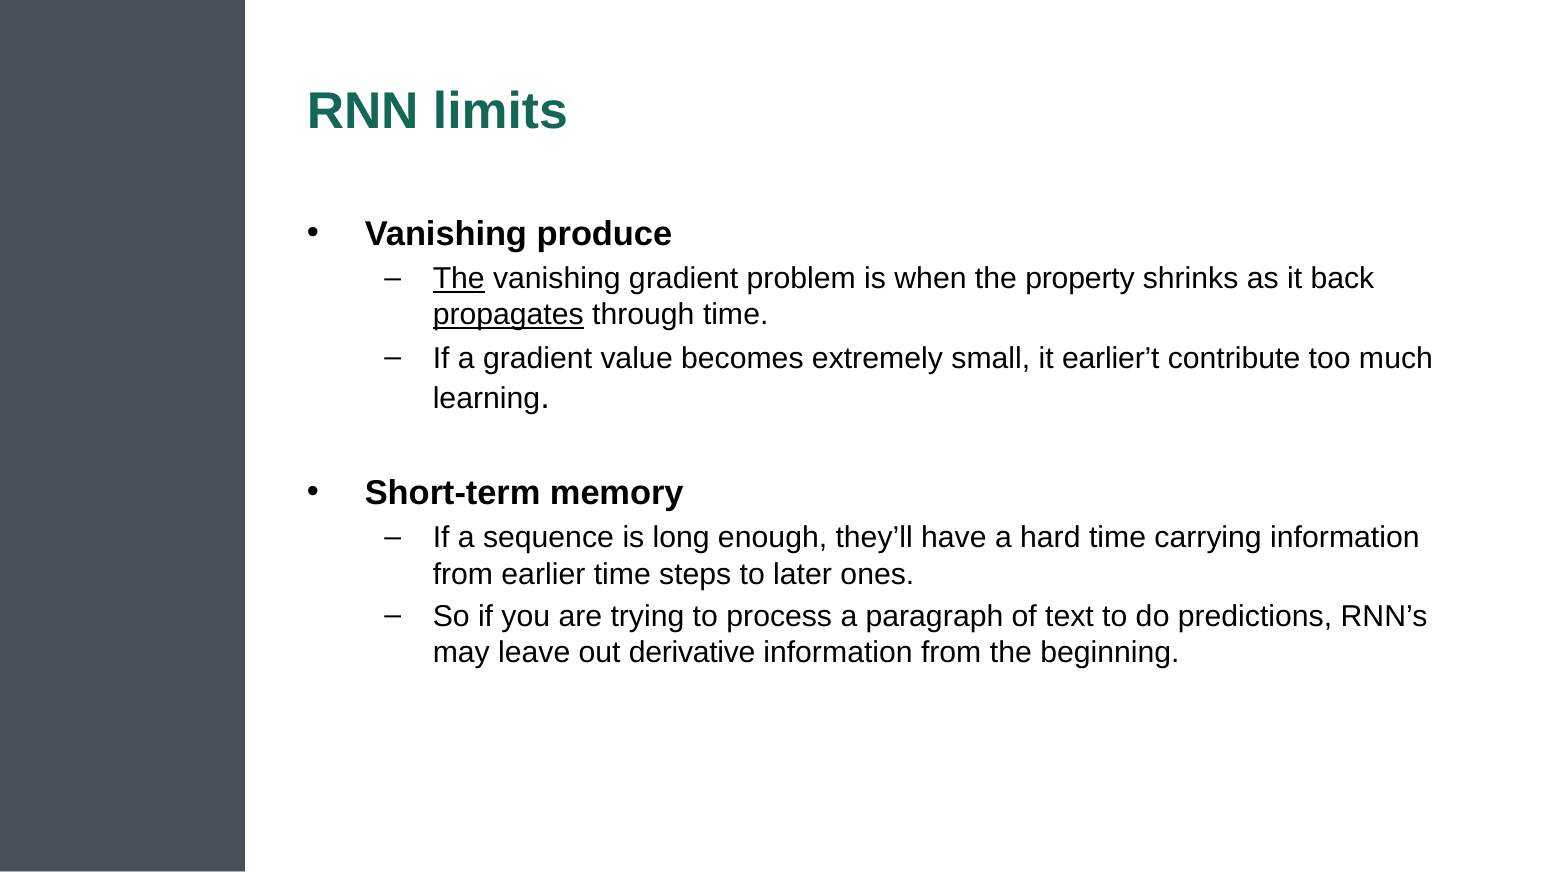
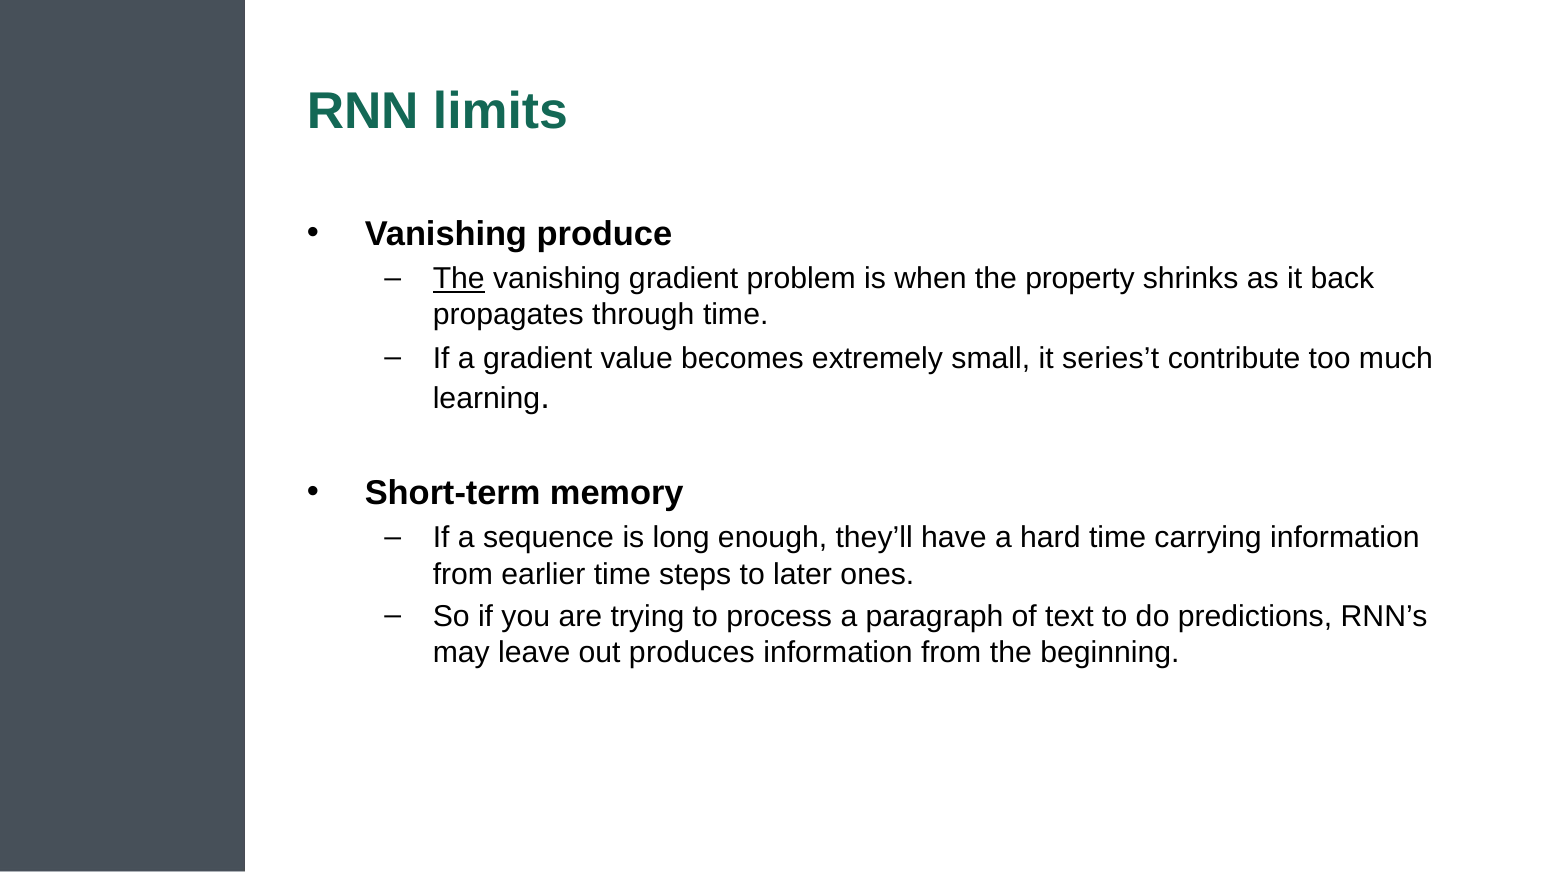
propagates underline: present -> none (508, 315)
earlier’t: earlier’t -> series’t (1111, 358)
derivative: derivative -> produces (692, 653)
